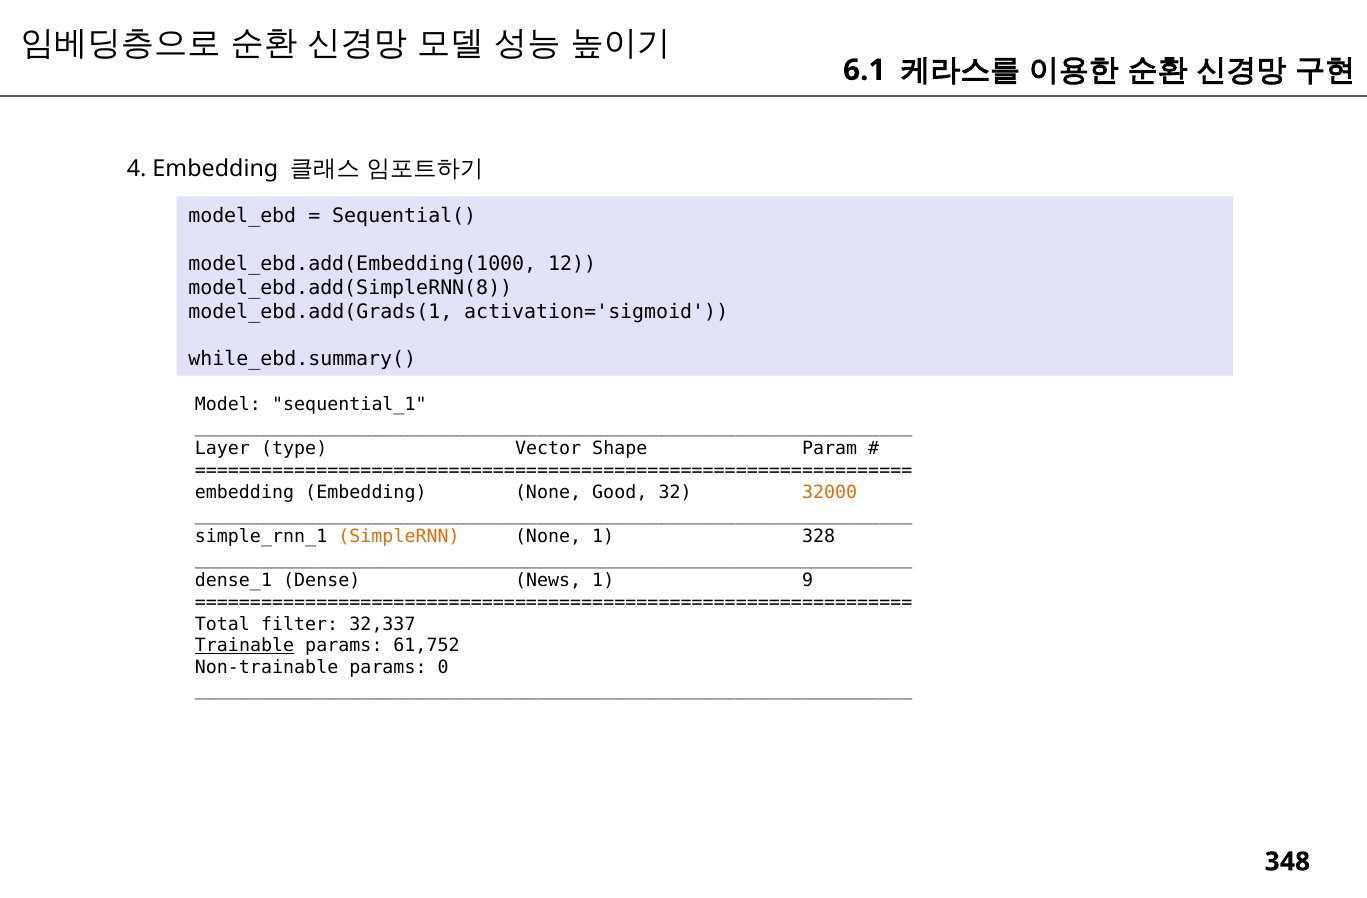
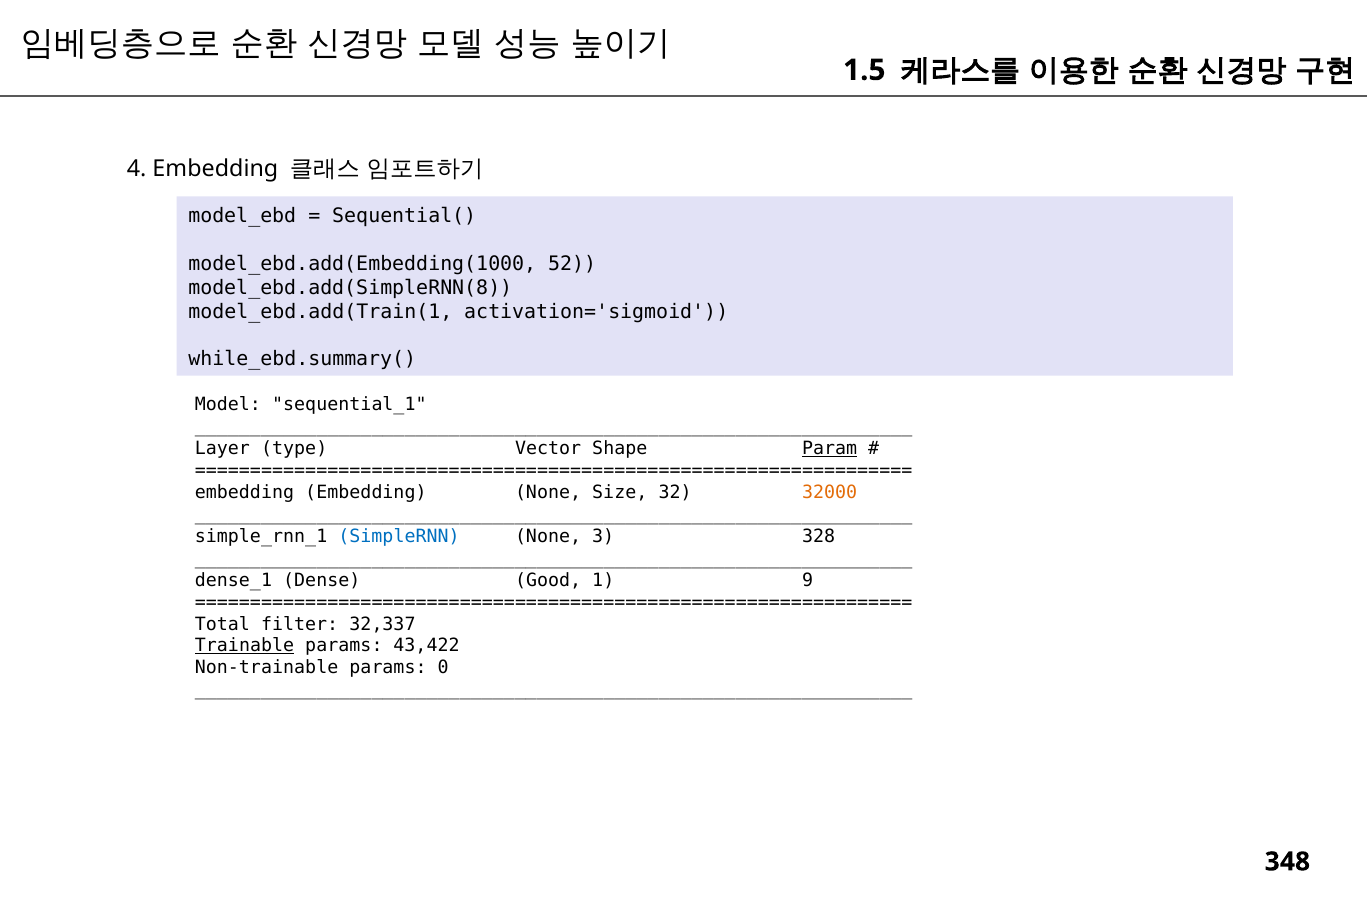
6.1: 6.1 -> 1.5 (864, 70)
12: 12 -> 52 (572, 263)
model_ebd.add(Grads(1: model_ebd.add(Grads(1 -> model_ebd.add(Train(1 (320, 311)
Param underline: none -> present (830, 448)
Good: Good -> Size (620, 492)
SimpleRNN colour: orange -> blue (399, 536)
None 1: 1 -> 3 (603, 536)
News: News -> Good (548, 580)
61,752: 61,752 -> 43,422 (427, 646)
